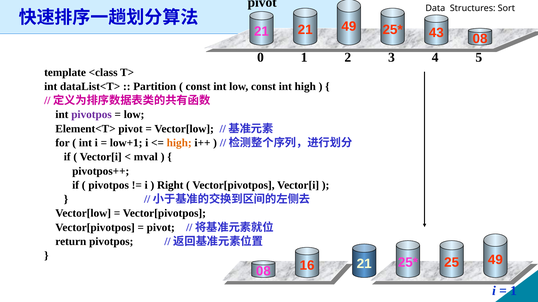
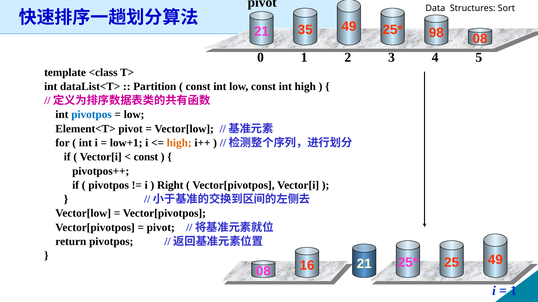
21 21: 21 -> 35 (305, 30)
43: 43 -> 98 (436, 33)
pivotpos colour: purple -> blue (92, 115)
mval: mval -> const (146, 157)
